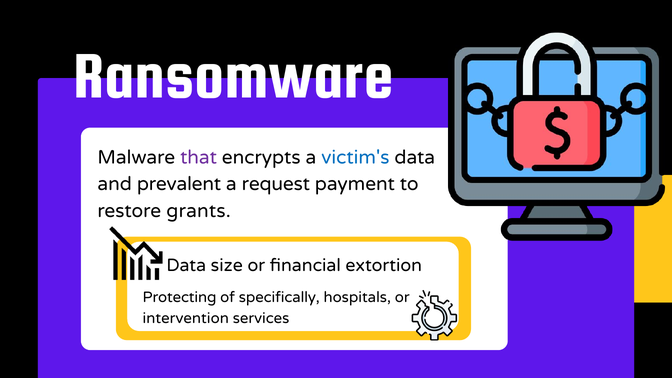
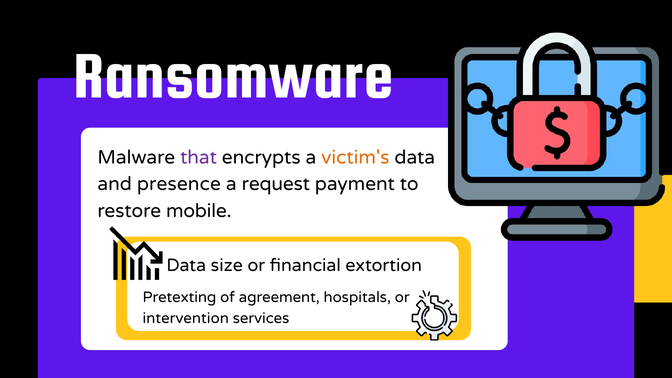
victim's colour: blue -> orange (355, 157)
prevalent: prevalent -> presence (179, 184)
grants: grants -> mobile (199, 211)
Protecting: Protecting -> Pretexting (179, 297)
specifically: specifically -> agreement (279, 297)
